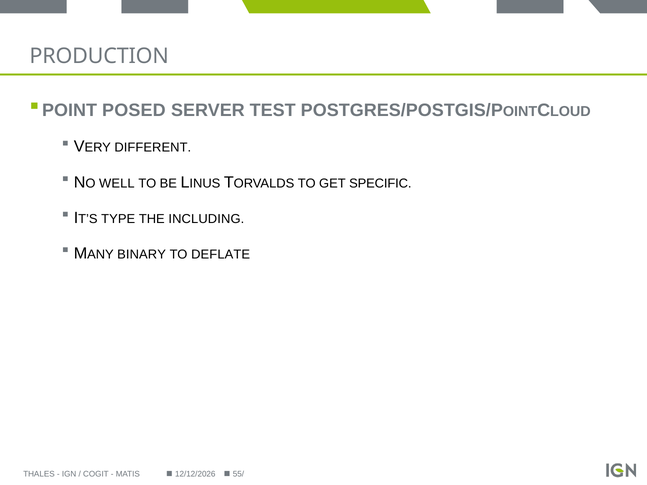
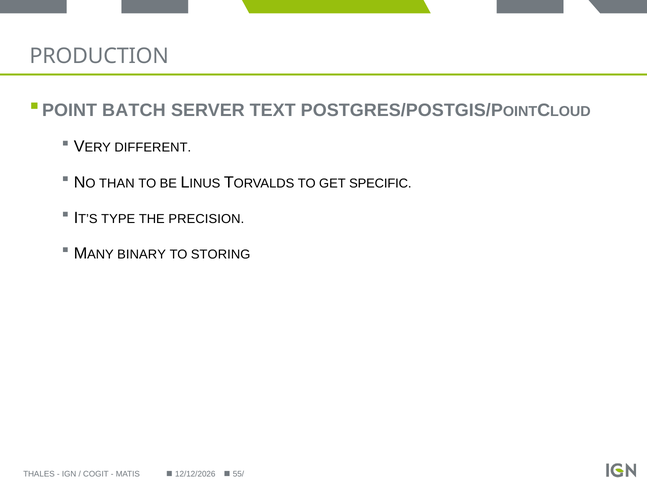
POSED: POSED -> BATCH (134, 110)
TEST: TEST -> TEXT (273, 110)
WELL: WELL -> THAN (117, 183)
INCLUDING: INCLUDING -> PRECISION (206, 219)
DEFLATE: DEFLATE -> STORING (221, 255)
